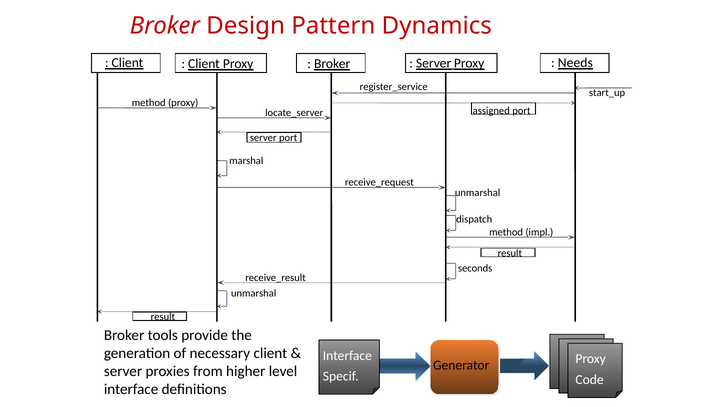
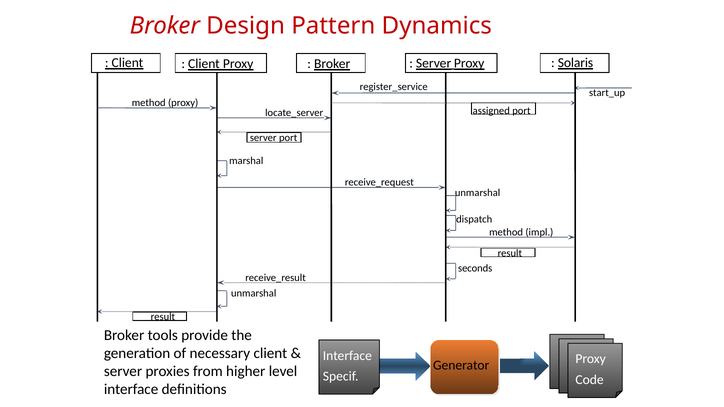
Needs: Needs -> Solaris (575, 63)
